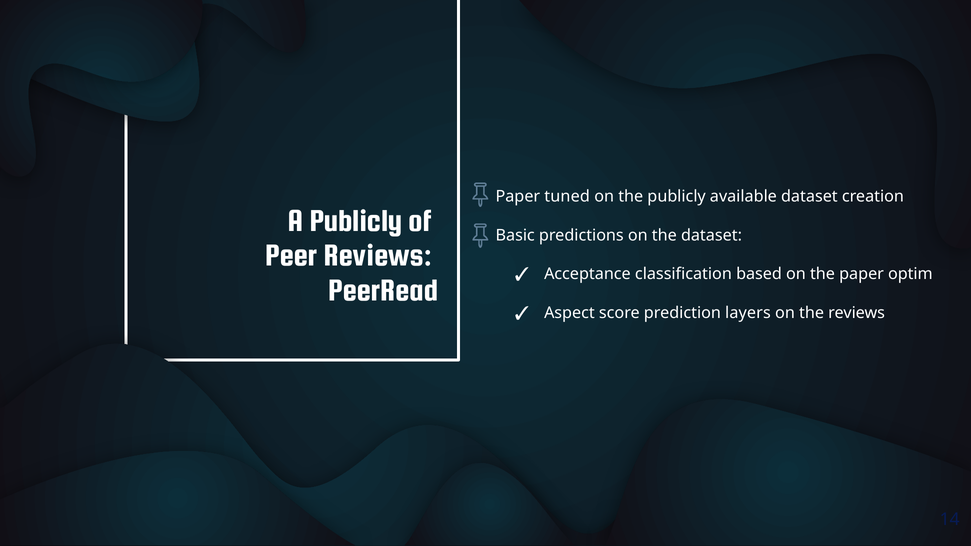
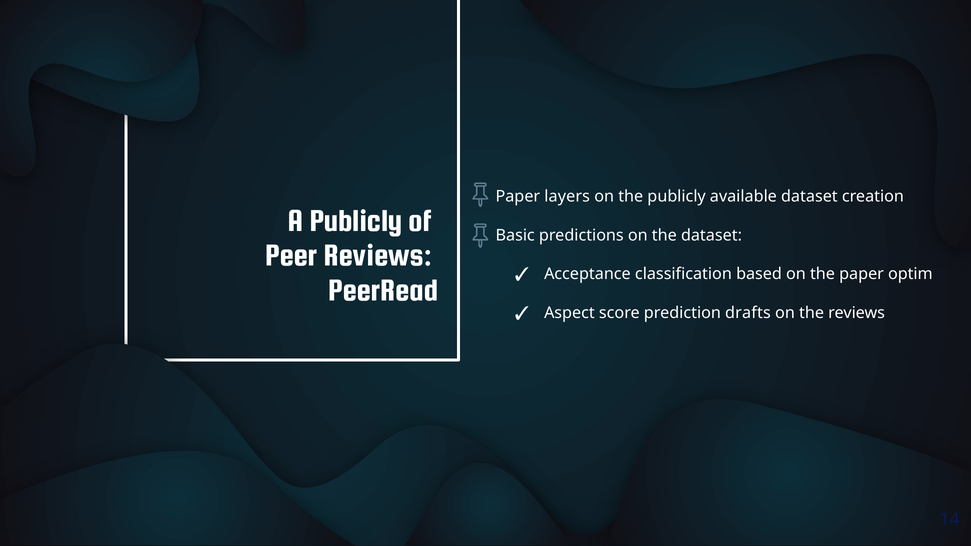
tuned: tuned -> layers (567, 197)
layers: layers -> drafts (748, 313)
